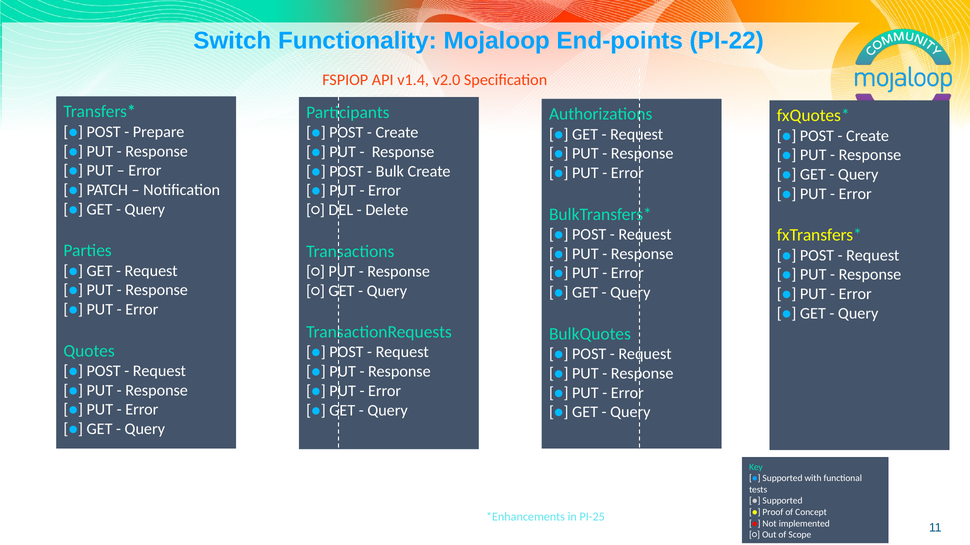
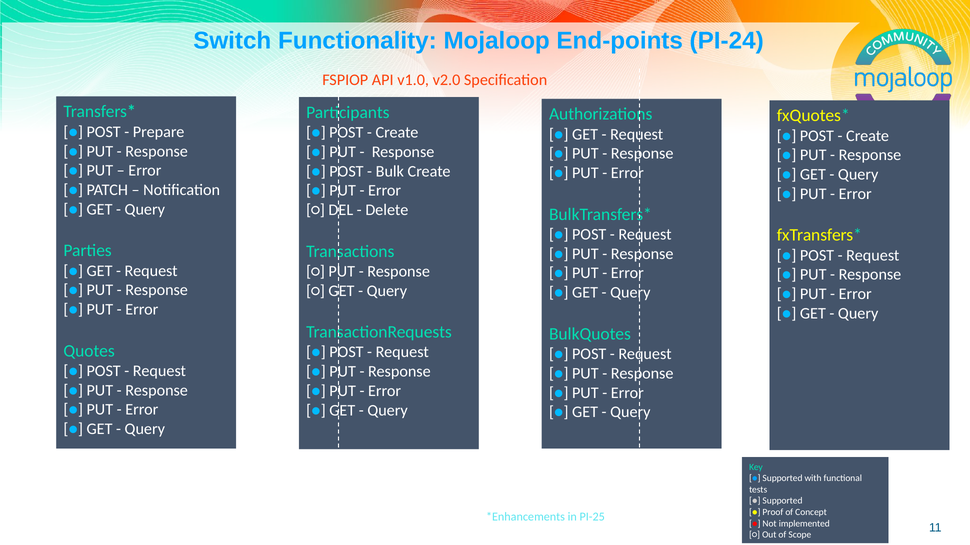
PI-22: PI-22 -> PI-24 (727, 41)
v1.4: v1.4 -> v1.0 (413, 80)
